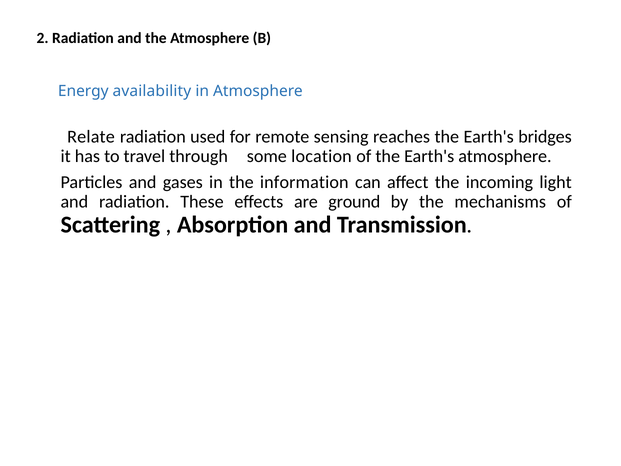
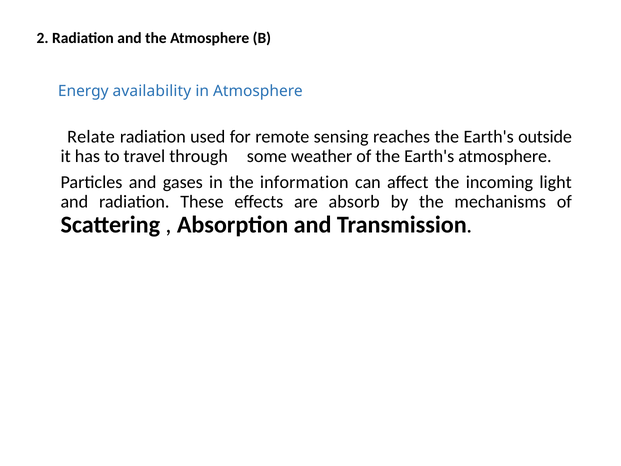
bridges: bridges -> outside (545, 137)
location: location -> weather (322, 156)
ground: ground -> absorb (354, 202)
